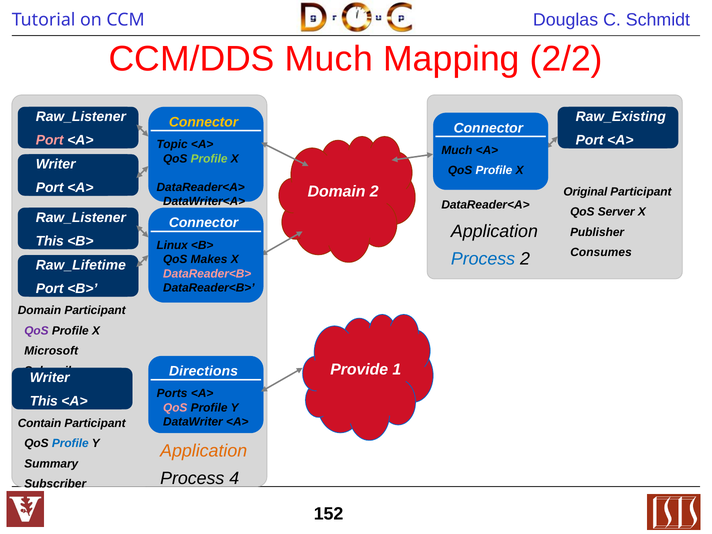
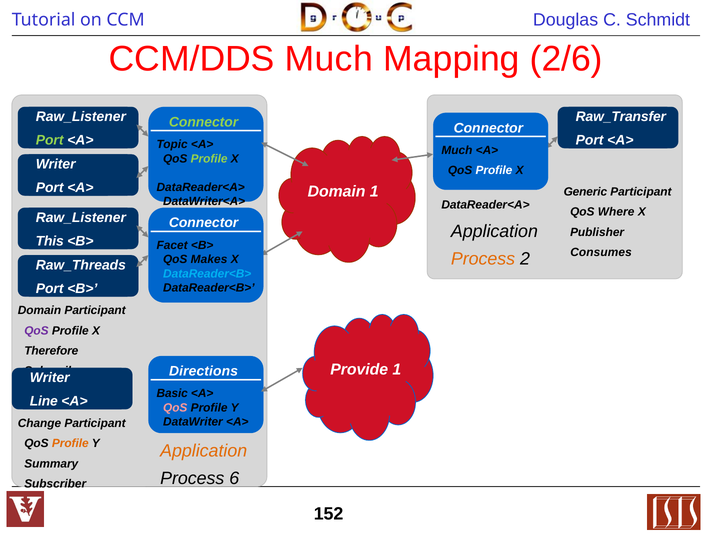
2/2: 2/2 -> 2/6 (566, 59)
Raw_Existing: Raw_Existing -> Raw_Transfer (621, 117)
Connector colour: yellow -> light green (204, 122)
Port colour: pink -> light green (50, 140)
Domain 2: 2 -> 1 (374, 191)
Original: Original -> Generic (585, 192)
Server: Server -> Where (616, 212)
Linux: Linux -> Facet (172, 245)
Process colour: blue -> orange (483, 259)
Raw_Lifetime: Raw_Lifetime -> Raw_Threads (81, 265)
DataReader<B> colour: pink -> light blue (207, 274)
Microsoft: Microsoft -> Therefore (51, 351)
Ports: Ports -> Basic (172, 394)
This: This -> Line (44, 401)
Contain: Contain -> Change (39, 423)
Profile colour: blue -> orange (70, 443)
4: 4 -> 6 (234, 478)
